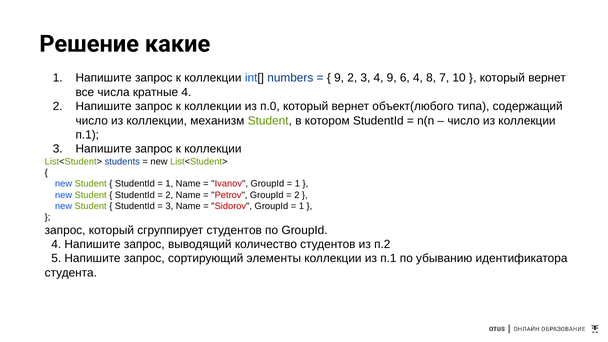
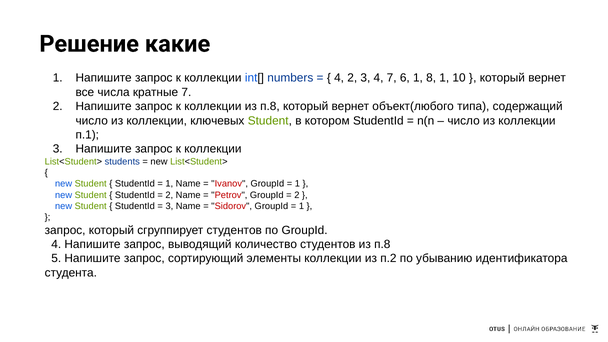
9: 9 -> 4 (339, 78)
4 9: 9 -> 7 (392, 78)
6 4: 4 -> 1 (418, 78)
8 7: 7 -> 1 (444, 78)
кратные 4: 4 -> 7 (186, 92)
коллекции из п.0: п.0 -> п.8 (270, 106)
механизм: механизм -> ключевых (217, 121)
студентов из п.2: п.2 -> п.8 (382, 244)
из п.1: п.1 -> п.2 (388, 259)
